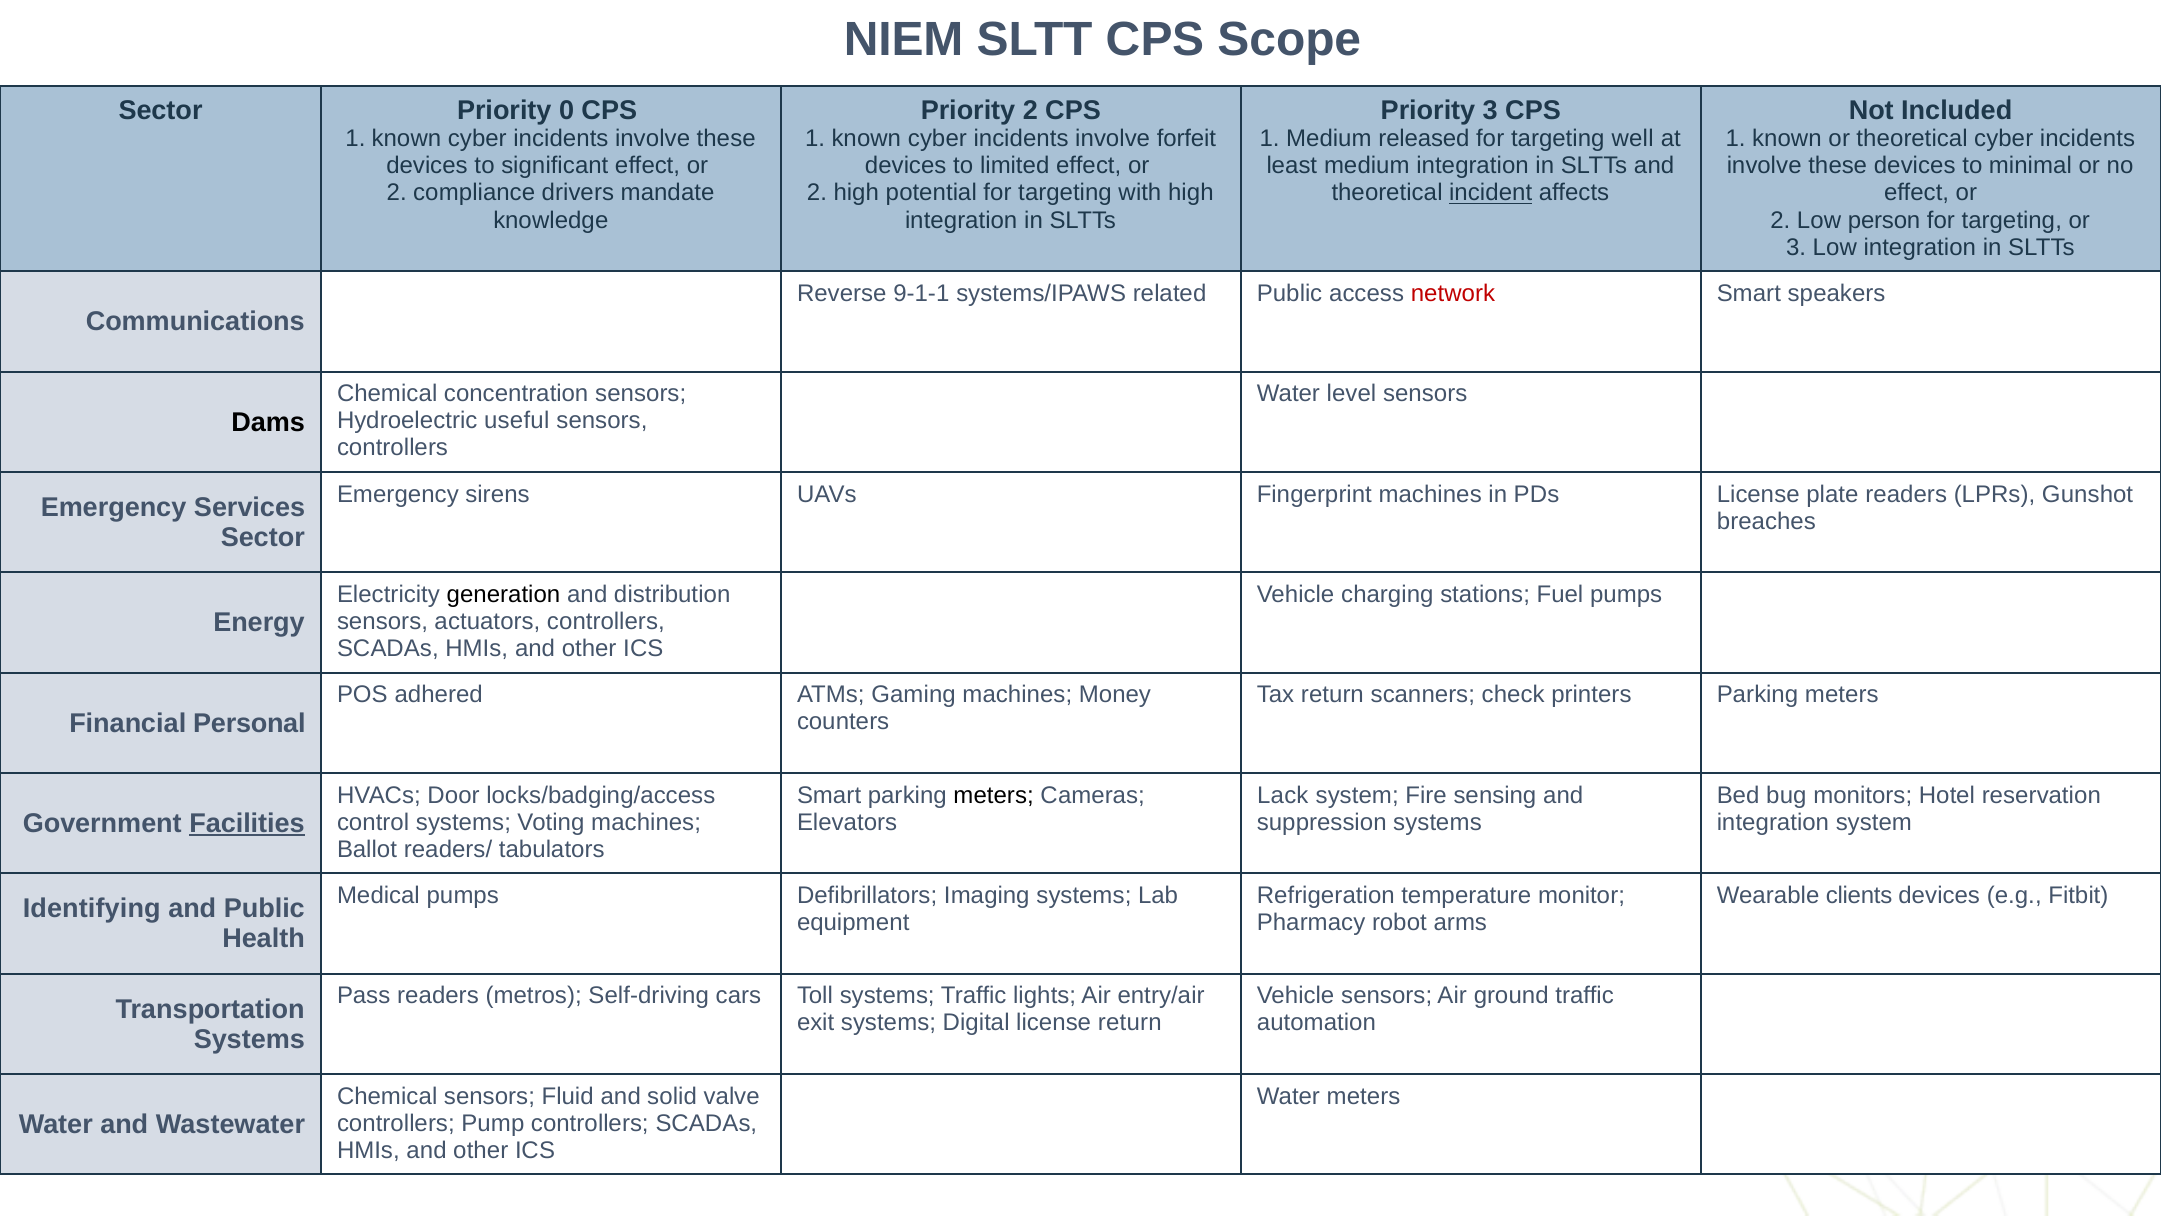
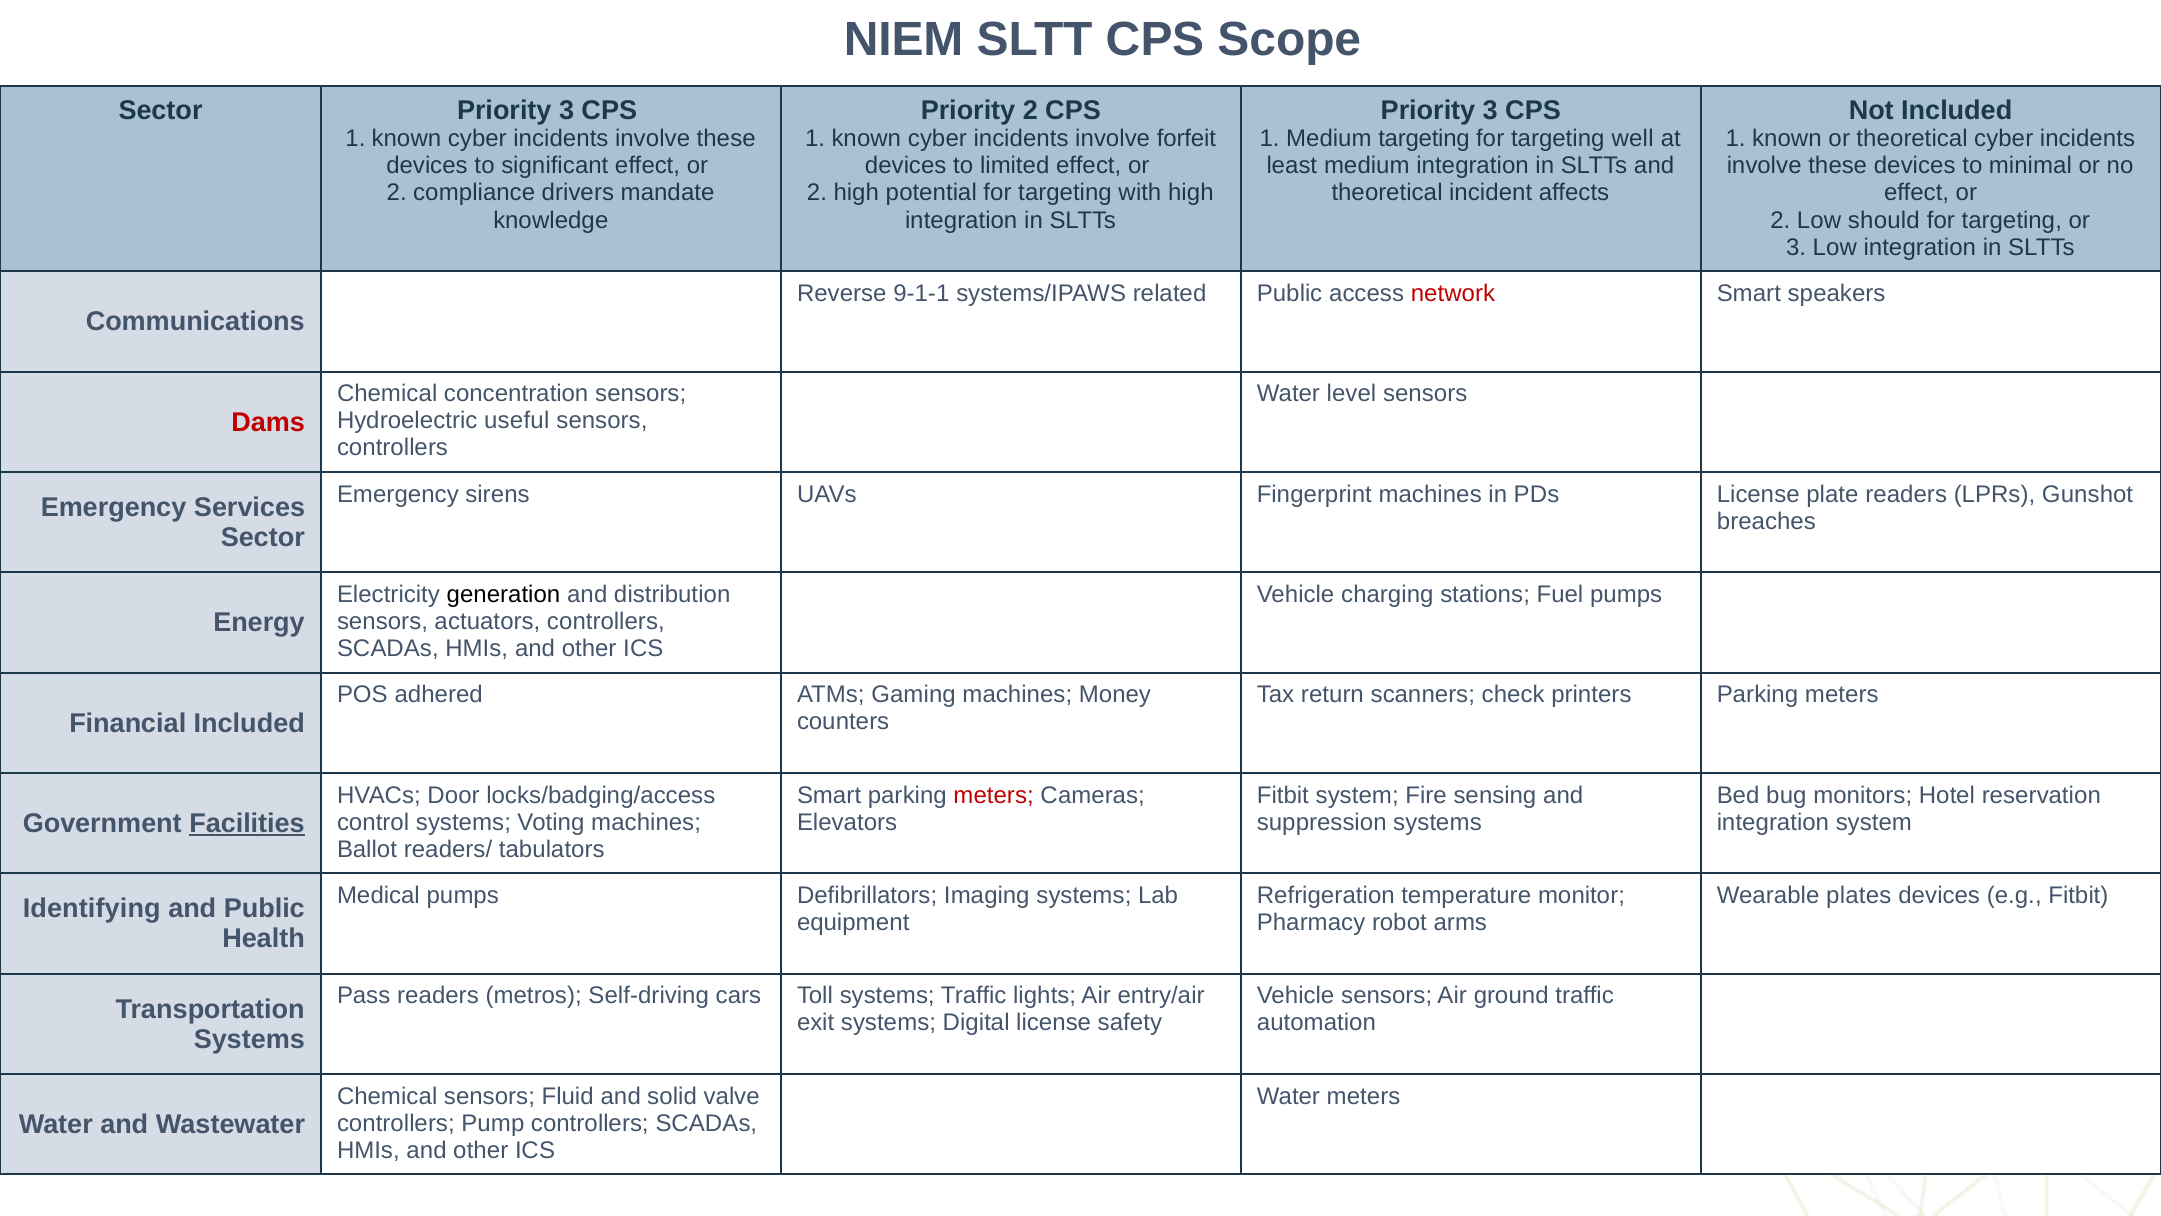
Sector Priority 0: 0 -> 3 (567, 110)
Medium released: released -> targeting (1424, 139)
incident underline: present -> none (1491, 193)
person: person -> should (1884, 220)
Dams colour: black -> red (268, 422)
Financial Personal: Personal -> Included (249, 723)
meters colour: black -> red (994, 795)
Lack: Lack -> Fitbit (1283, 795)
clients: clients -> plates (1859, 895)
license return: return -> safety (1130, 1023)
